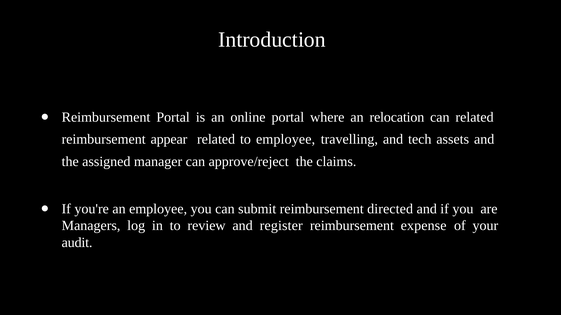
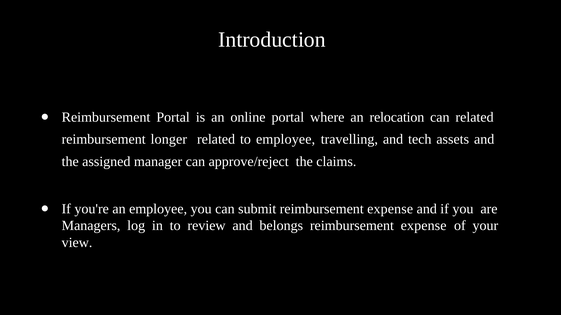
appear: appear -> longer (169, 139)
submit reimbursement directed: directed -> expense (390, 209)
register: register -> belongs (281, 226)
audit: audit -> view (77, 243)
